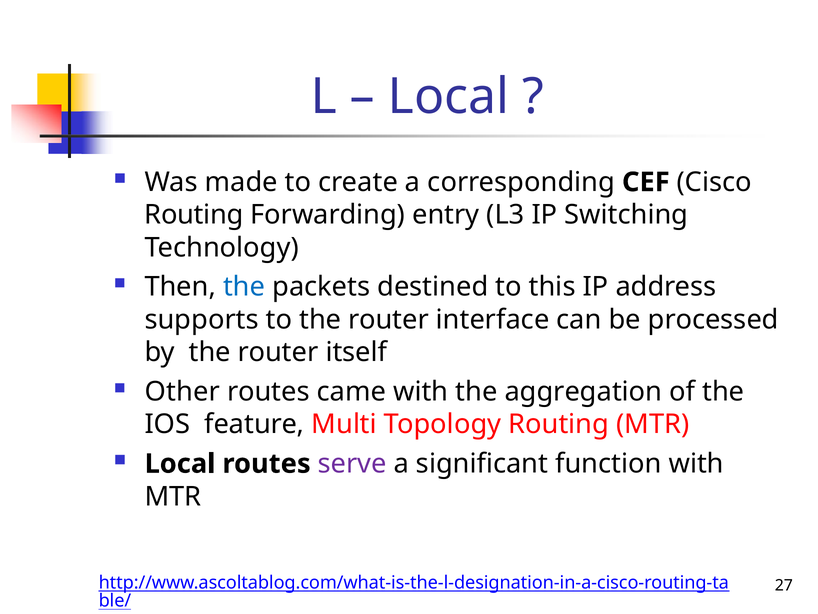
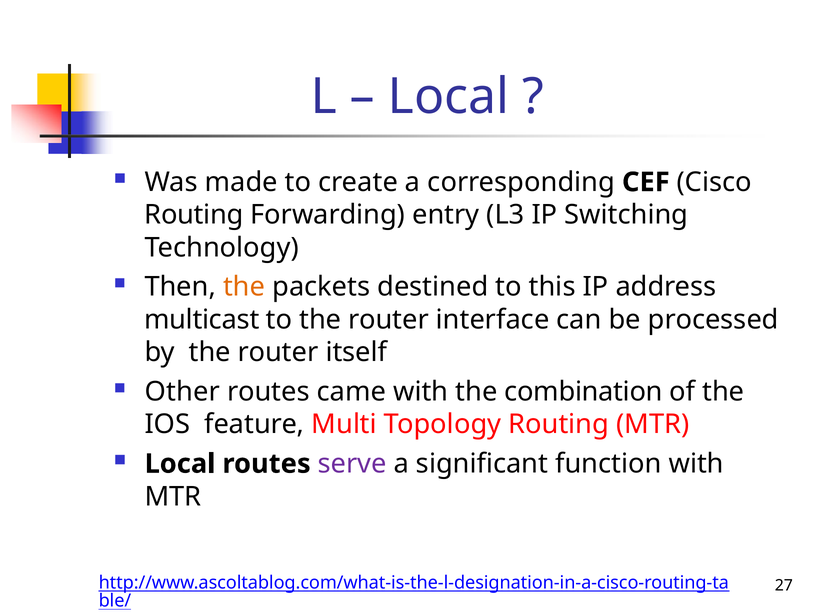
the colour: blue -> orange (244, 287)
supports: supports -> multicast (202, 319)
aggregation: aggregation -> combination (584, 391)
